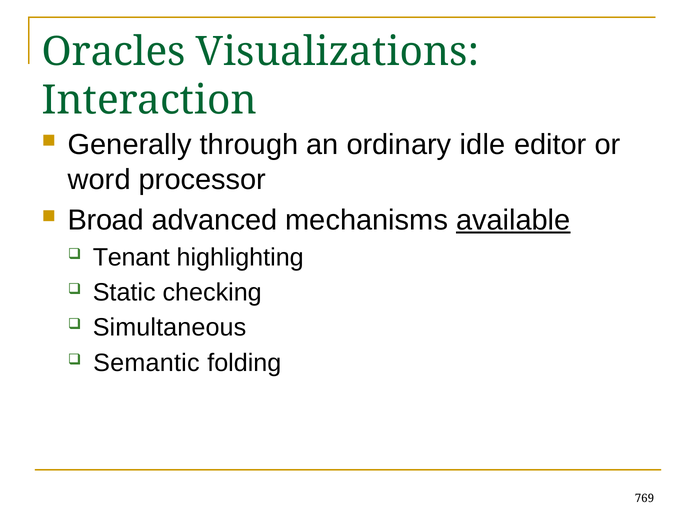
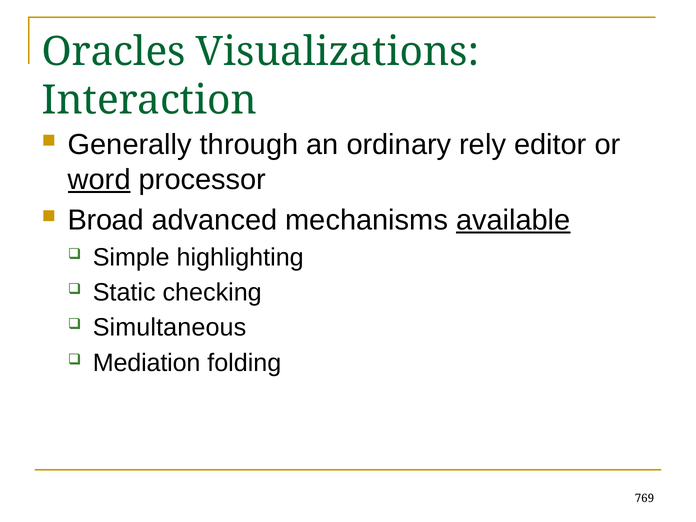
idle: idle -> rely (483, 145)
word underline: none -> present (99, 180)
Tenant: Tenant -> Simple (131, 257)
Semantic: Semantic -> Mediation (147, 363)
